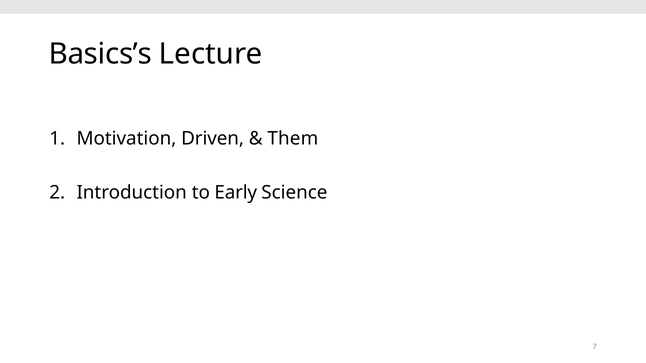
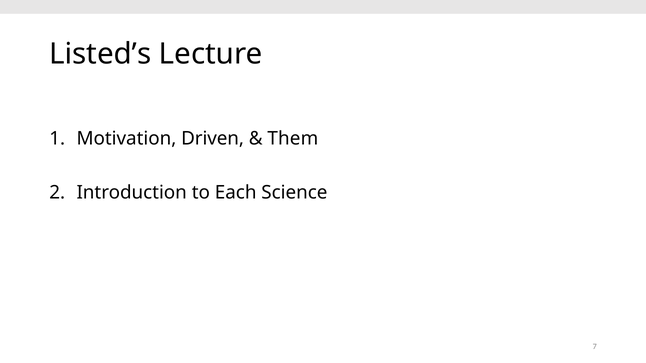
Basics’s: Basics’s -> Listed’s (100, 54)
Early: Early -> Each (236, 193)
